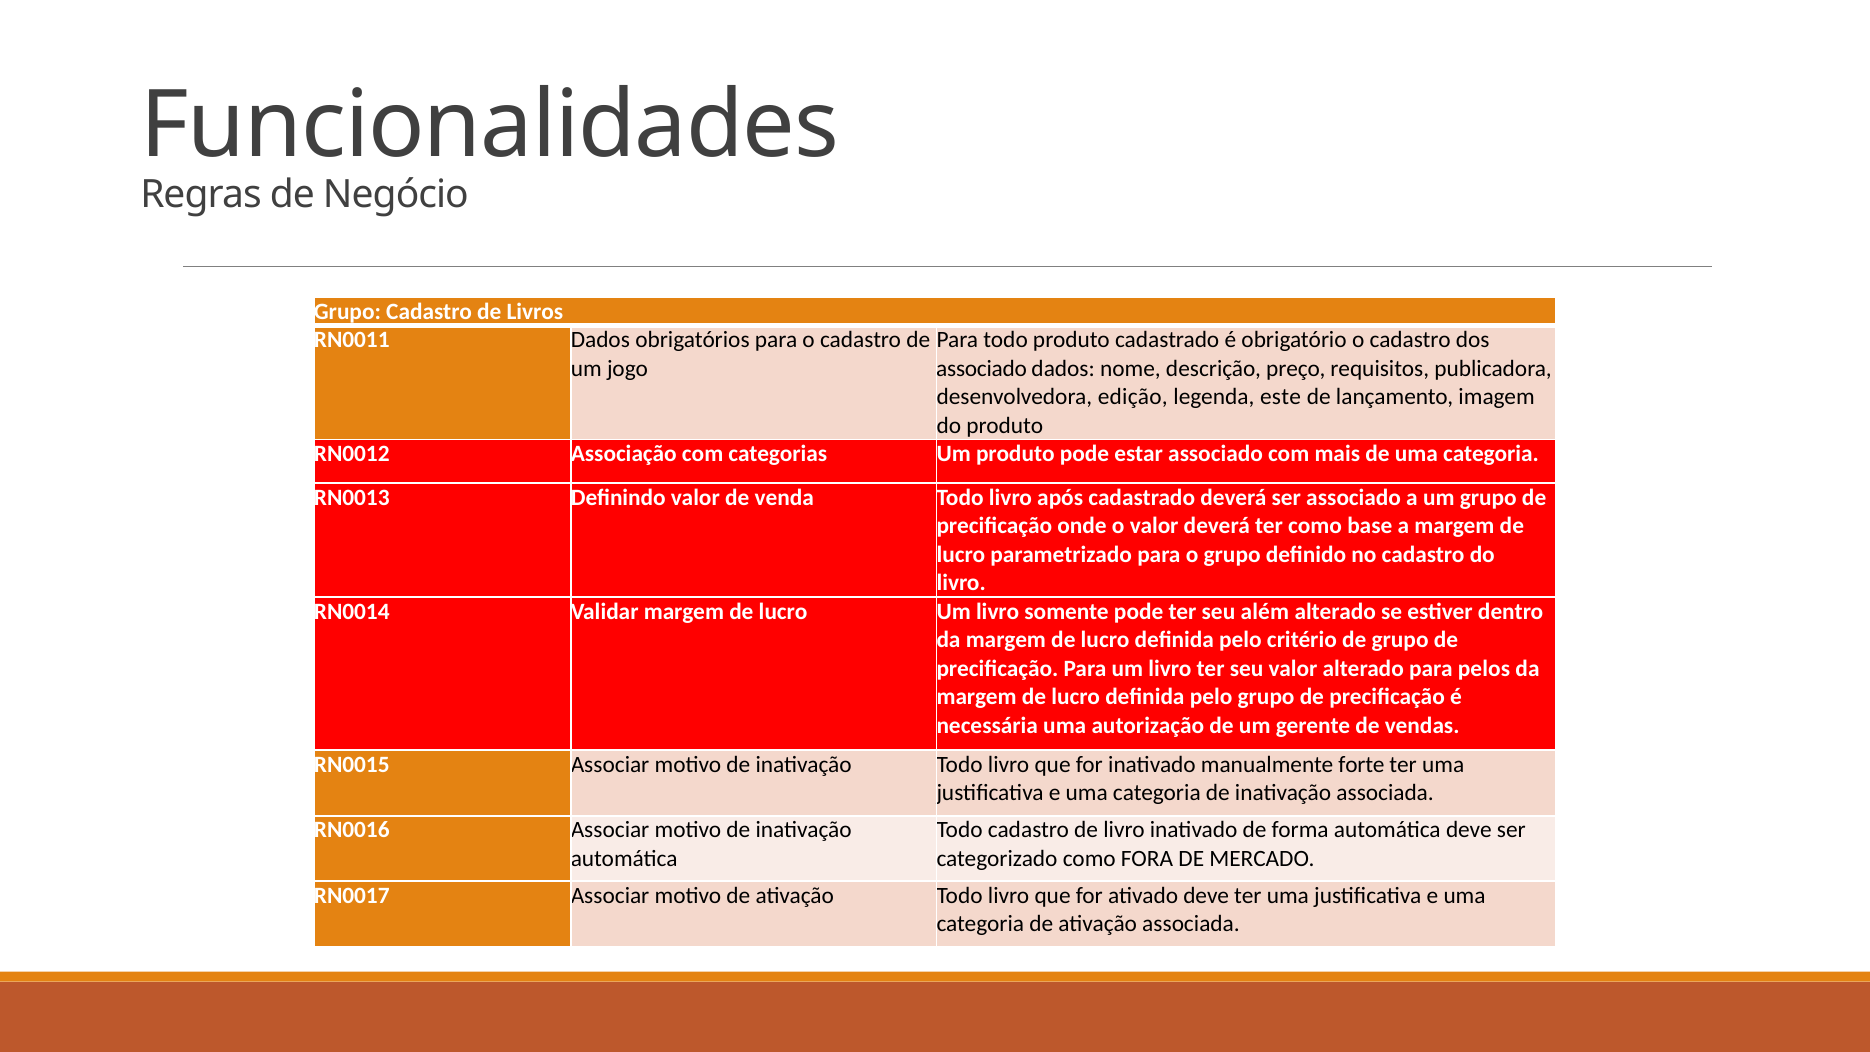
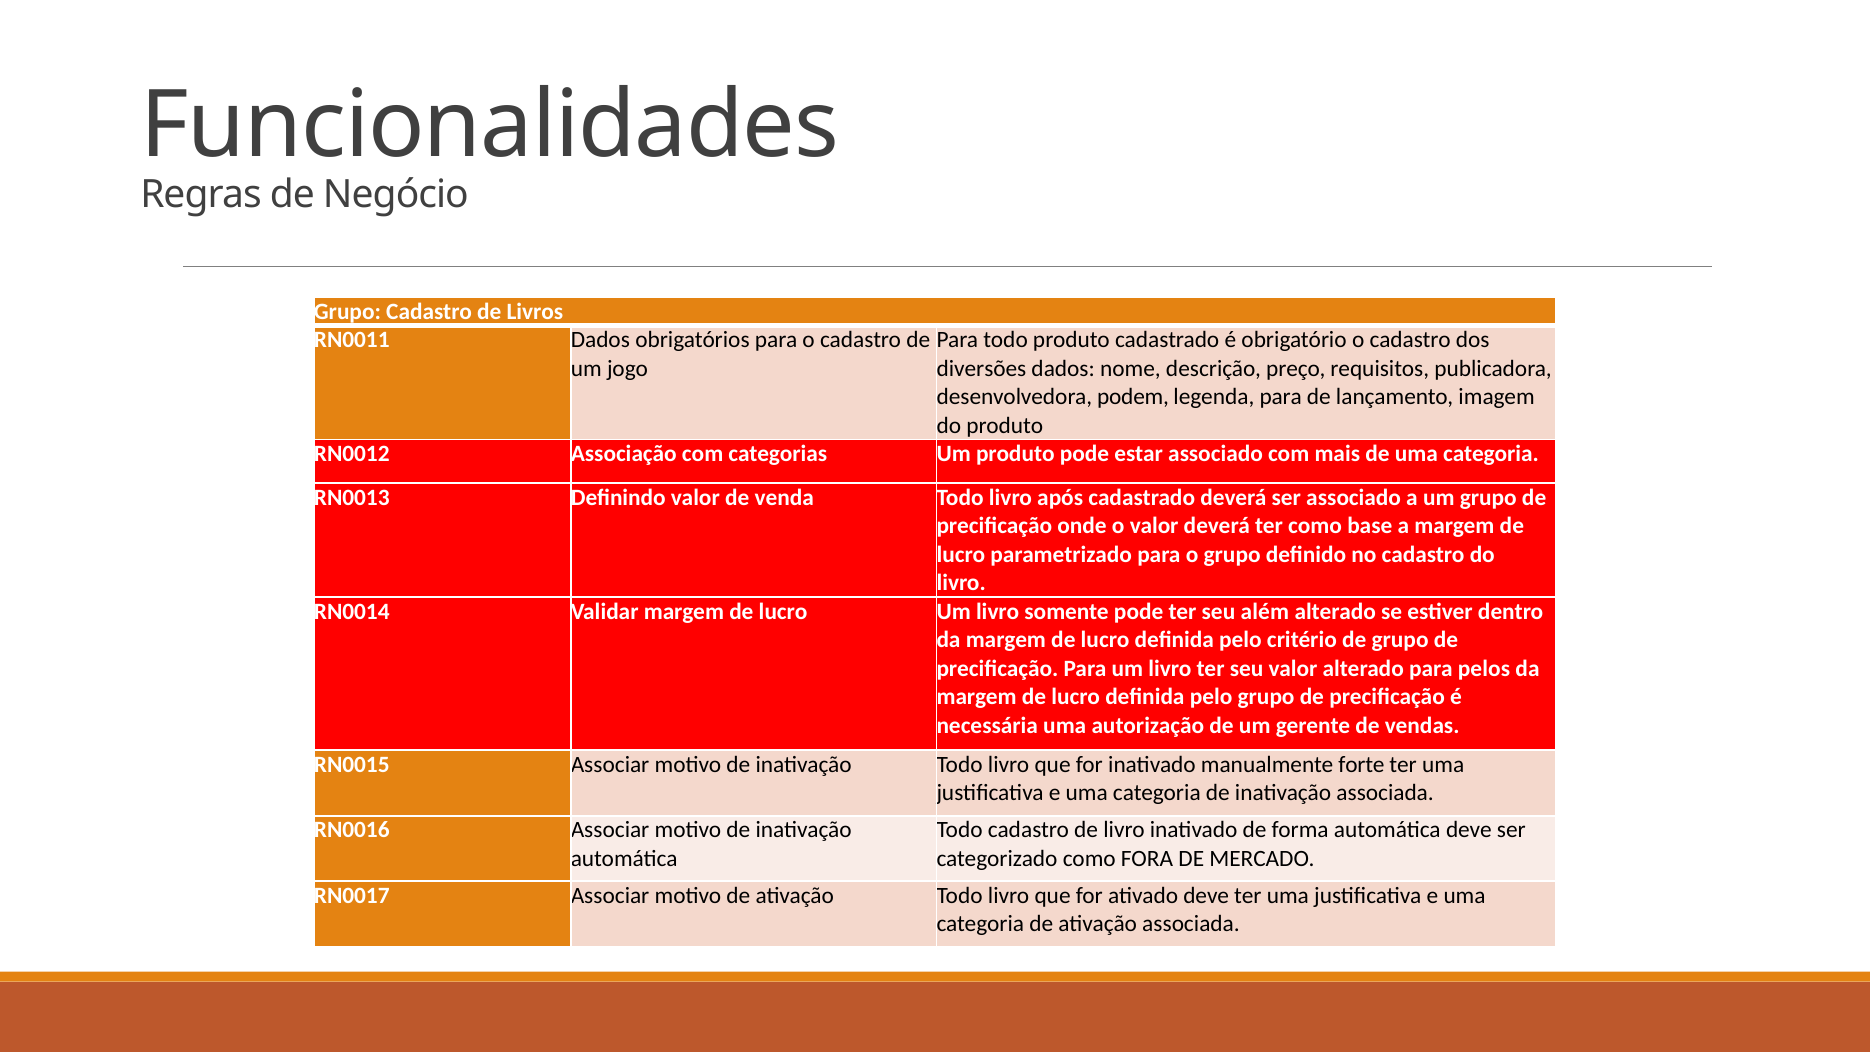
associado: associado -> diversões (981, 368)
edição: edição -> podem (1133, 397)
legenda este: este -> para (1281, 397)
